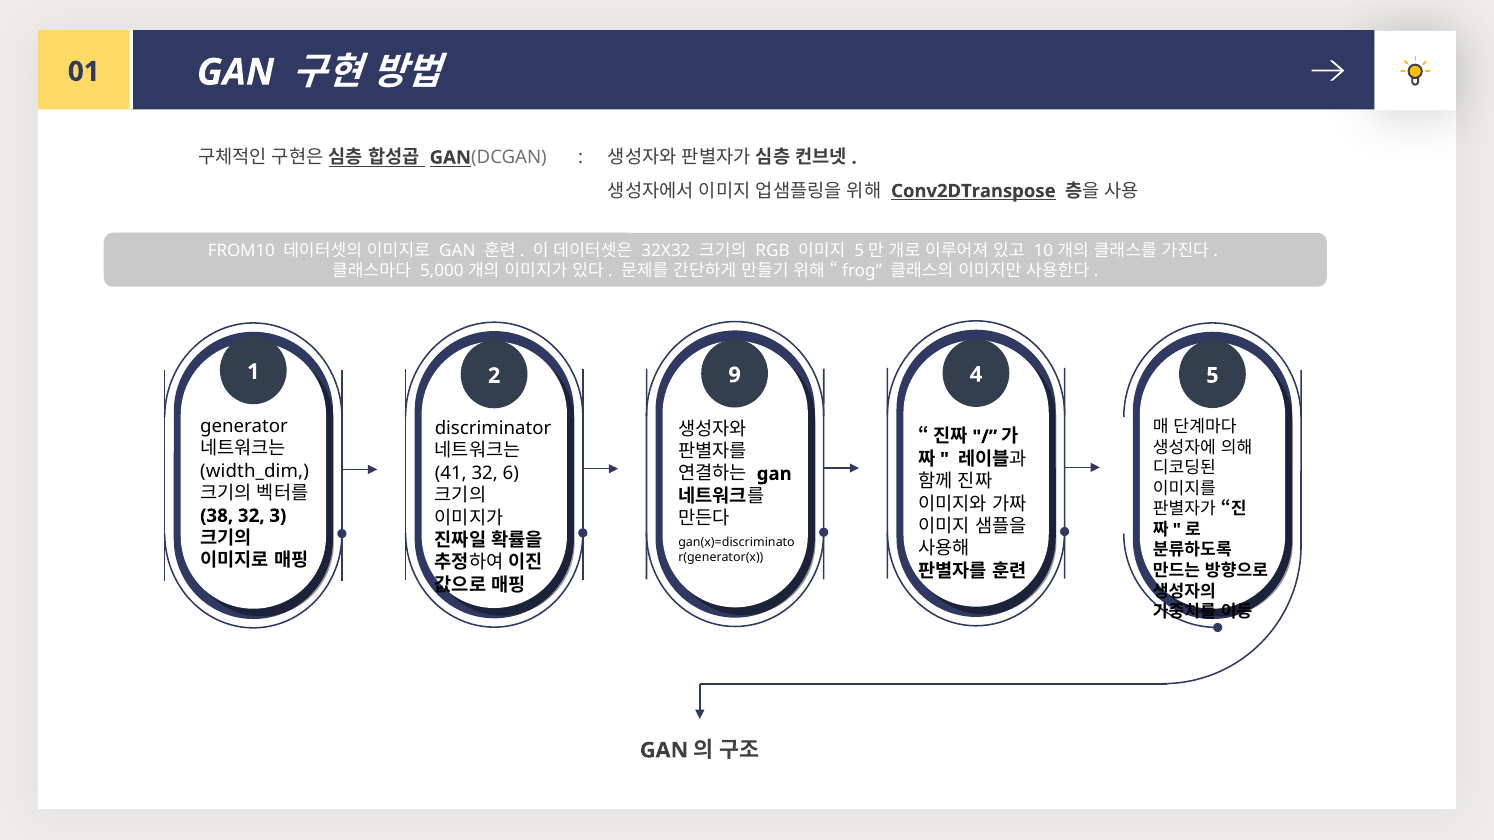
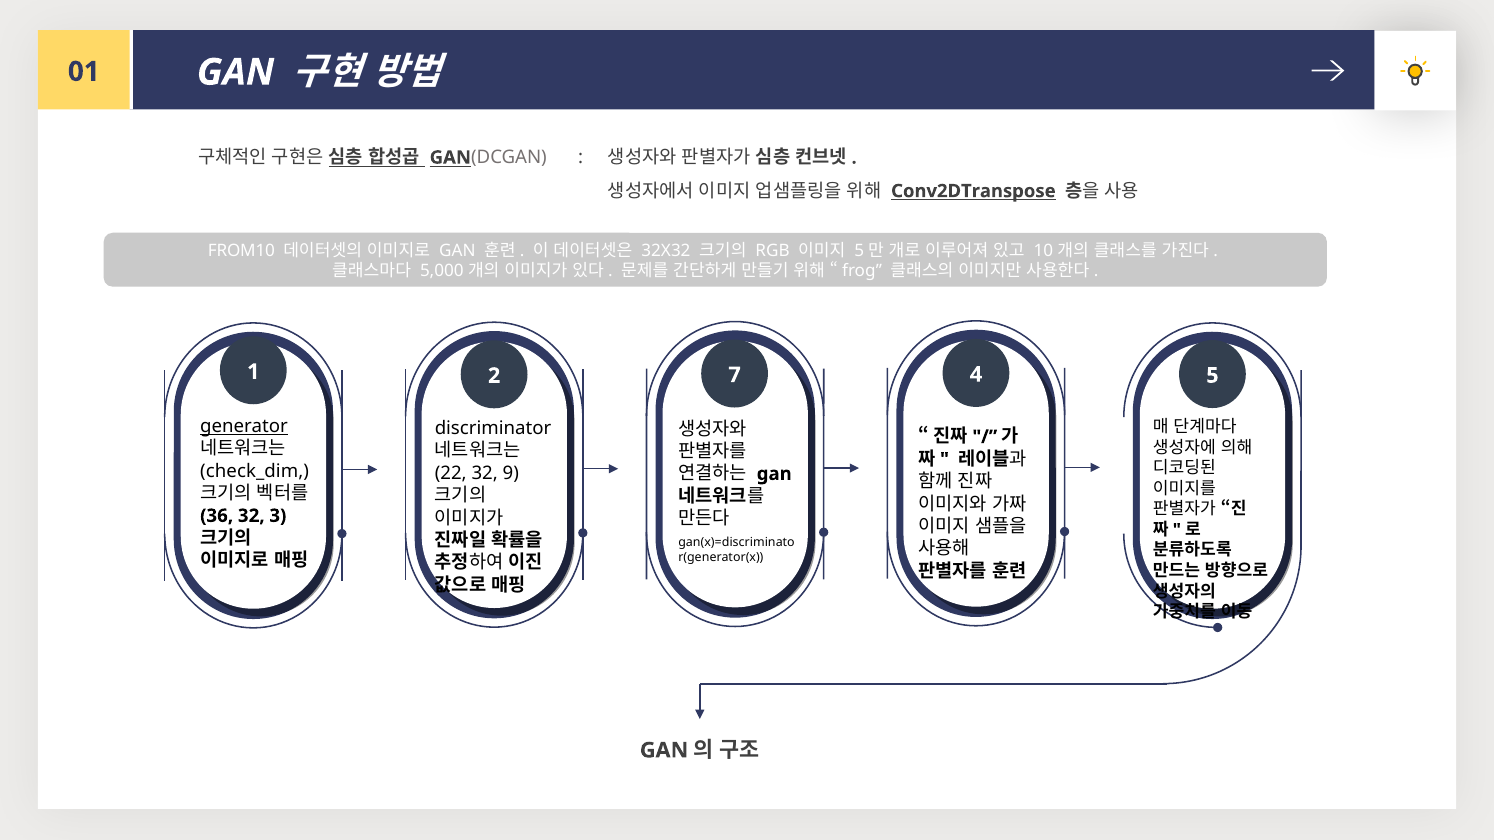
9: 9 -> 7 (735, 375)
generator underline: none -> present (244, 426)
width_dim: width_dim -> check_dim (255, 471)
41: 41 -> 22 (451, 473)
6: 6 -> 9 (511, 473)
38: 38 -> 36 (217, 516)
